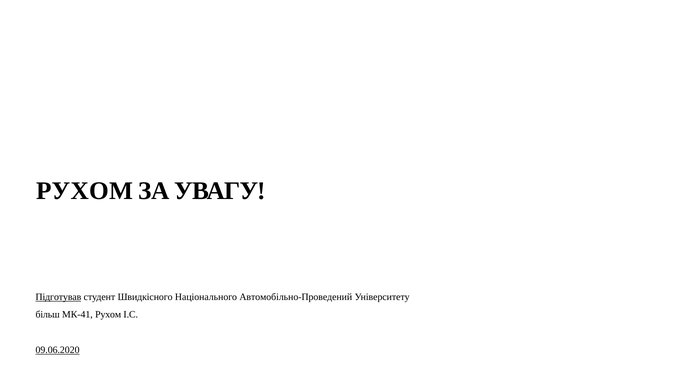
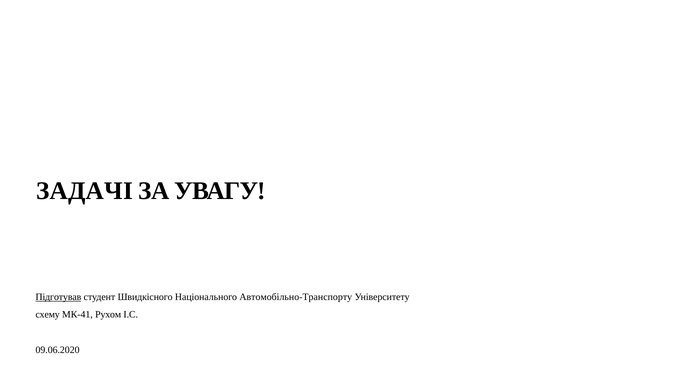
РУХОМ: РУХОМ -> ЗАДАЧІ (85, 191)
Автомобільно-Проведений: Автомобільно-Проведений -> Автомобільно-Транспорту (296, 297)
більш: більш -> схему (48, 315)
09.06.2020 underline: present -> none (58, 350)
